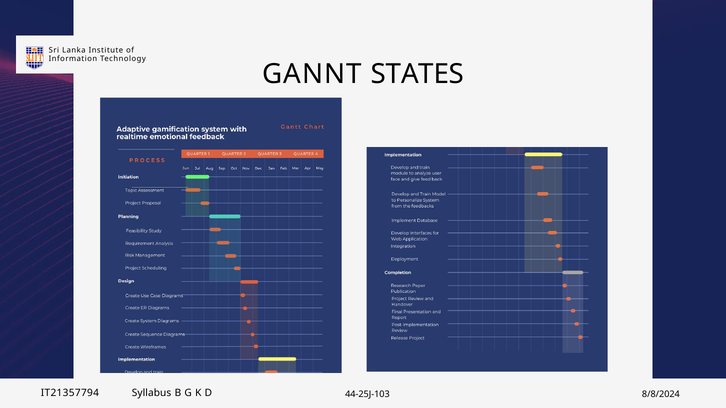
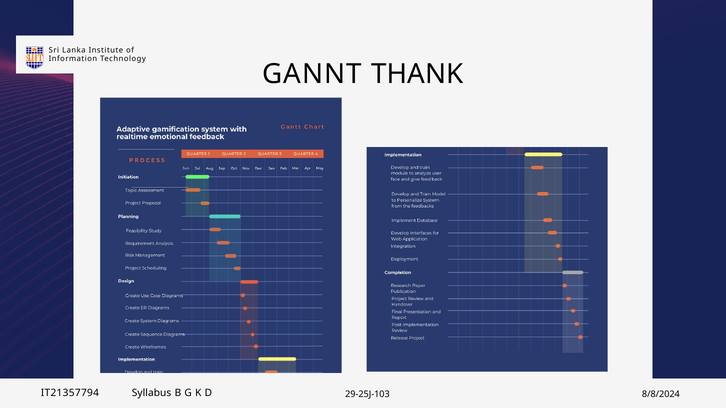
STATES: STATES -> THANK (417, 74)
44-25J-103: 44-25J-103 -> 29-25J-103 (367, 394)
